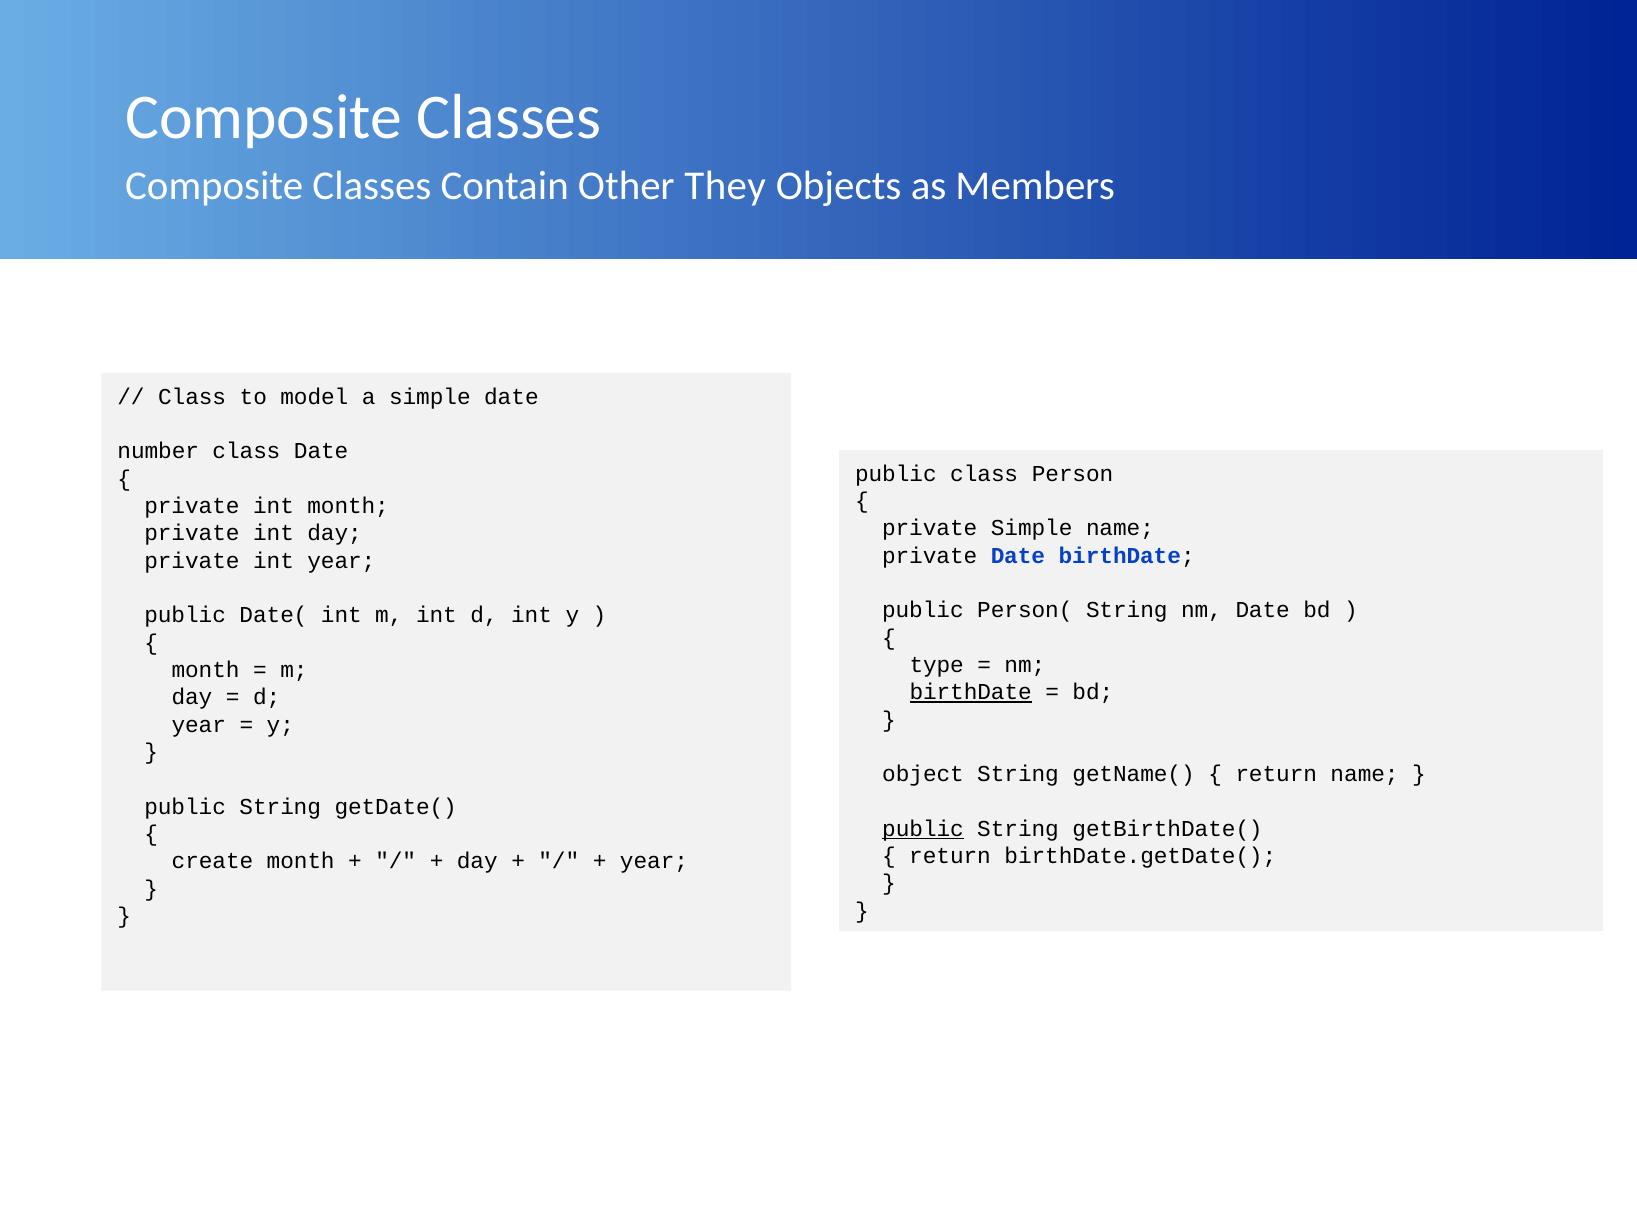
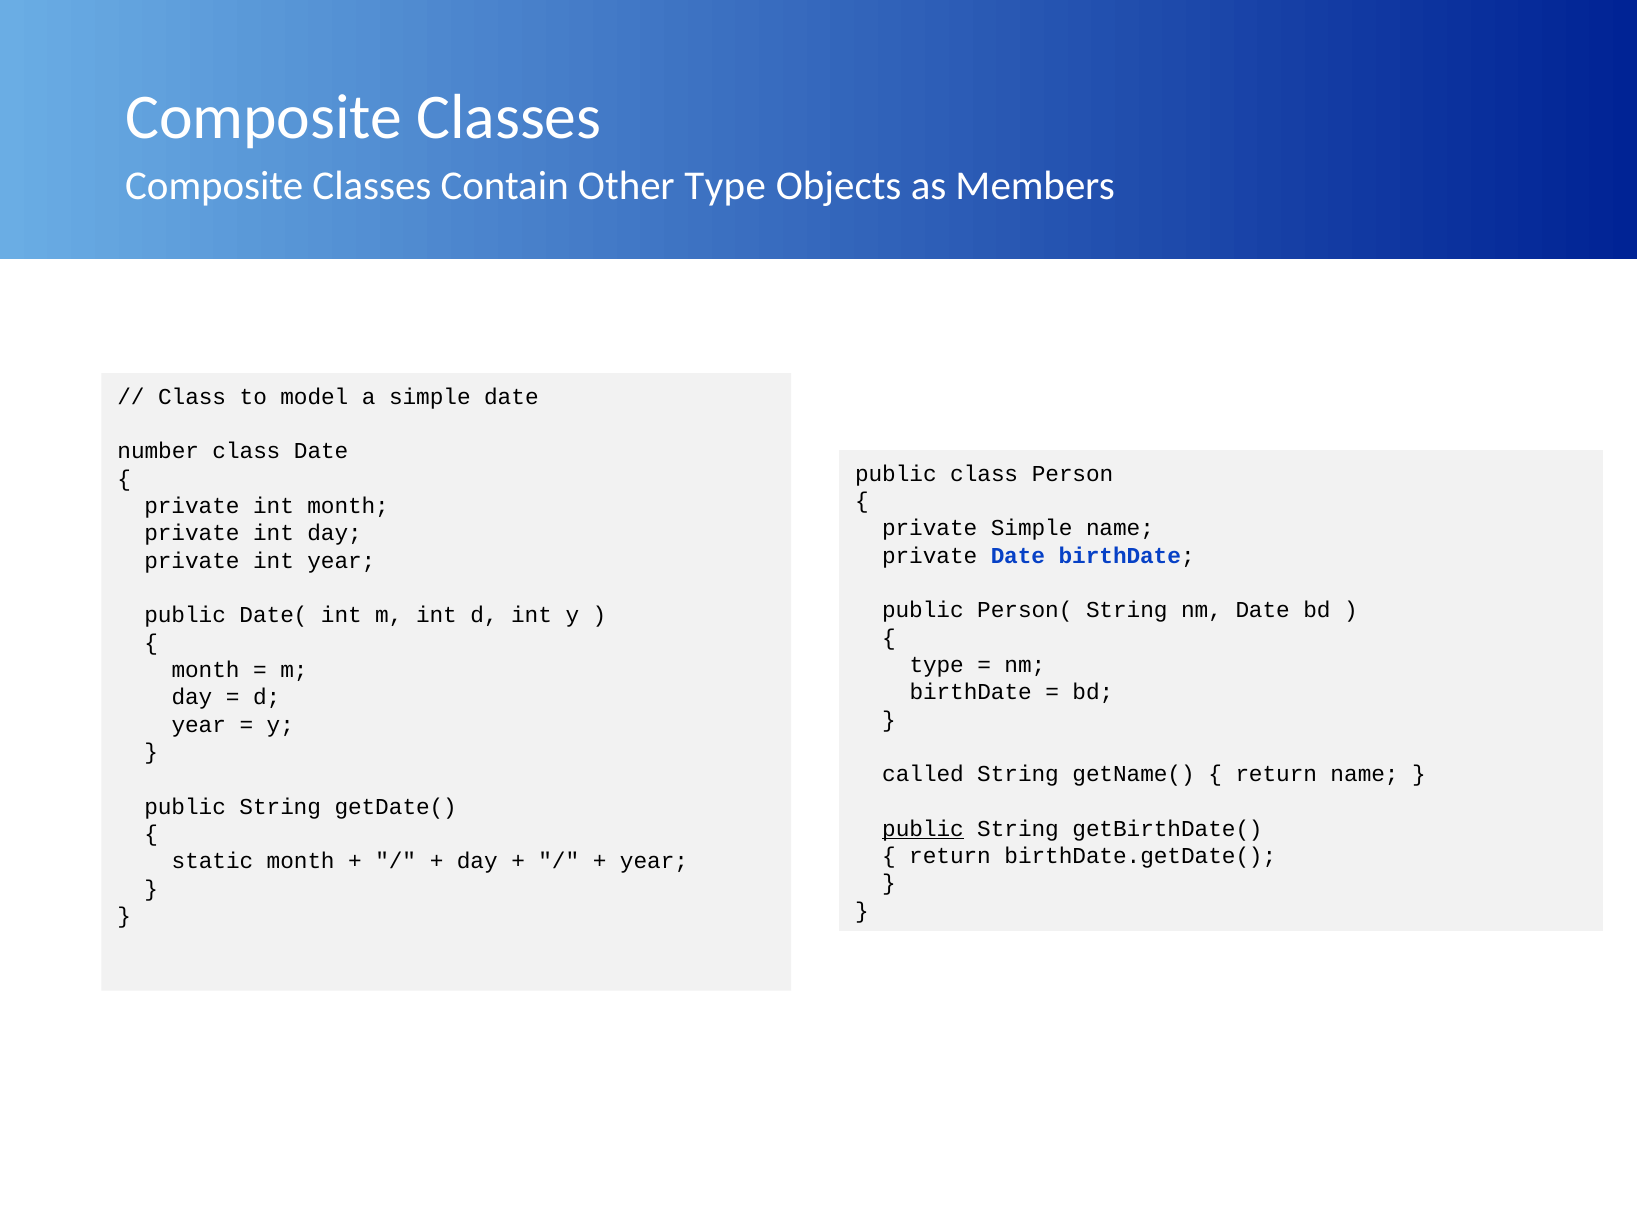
Other They: They -> Type (725, 186)
birthDate underline: present -> none (971, 692)
object: object -> called (923, 774)
create: create -> static (212, 861)
